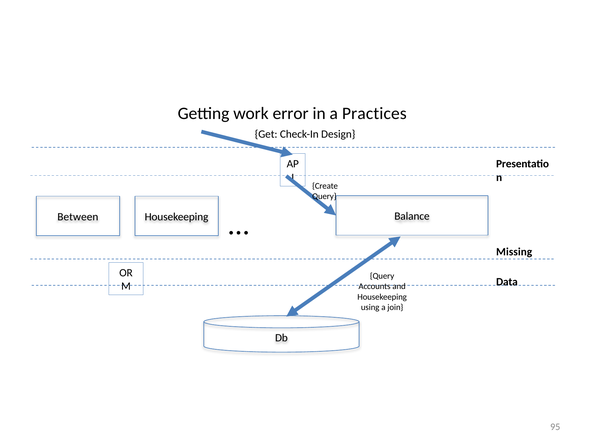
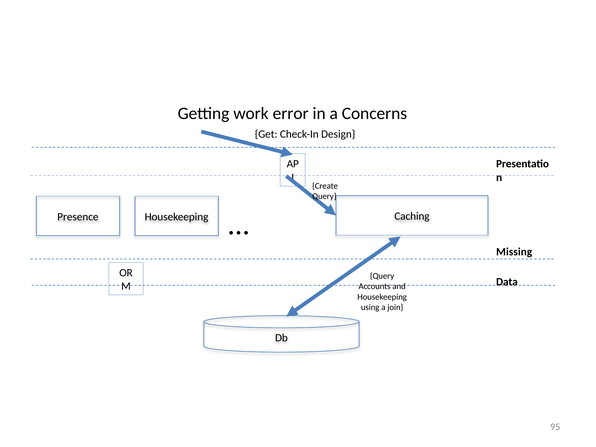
Practices: Practices -> Concerns (374, 114)
Between: Between -> Presence (78, 217)
Balance: Balance -> Caching (412, 216)
